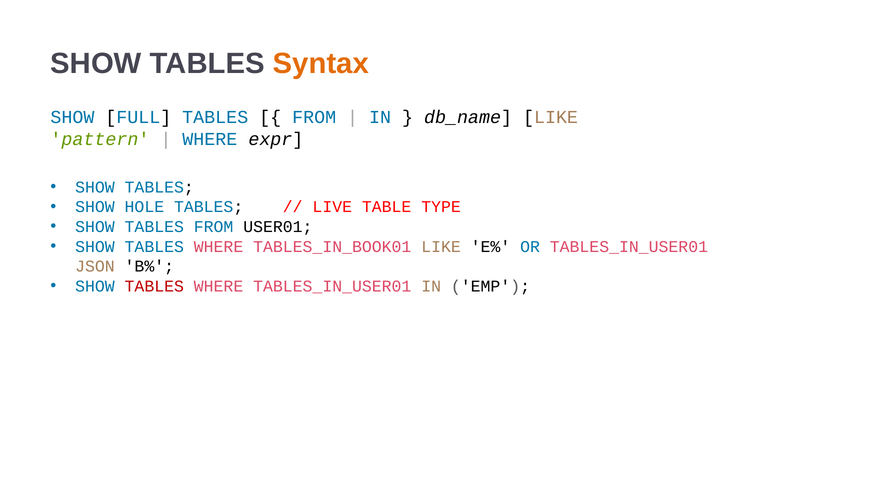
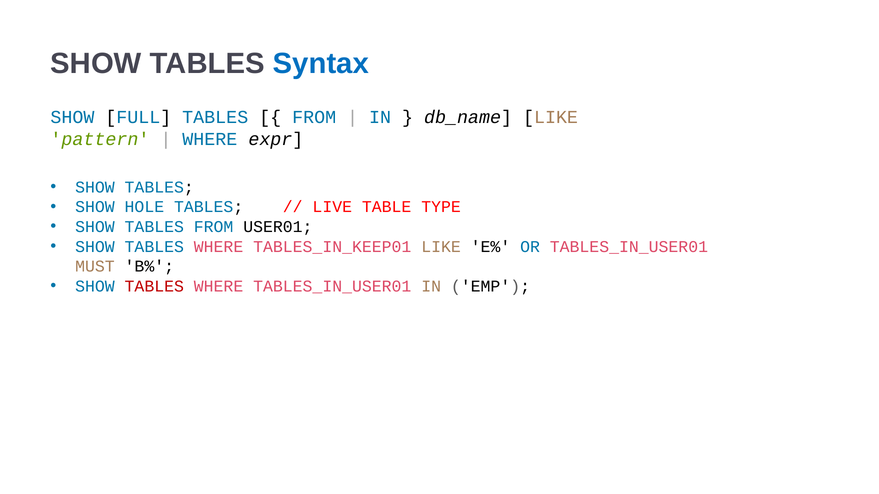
Syntax colour: orange -> blue (321, 64)
TABLES_IN_BOOK01: TABLES_IN_BOOK01 -> TABLES_IN_KEEP01 (332, 247)
JSON: JSON -> MUST (95, 267)
